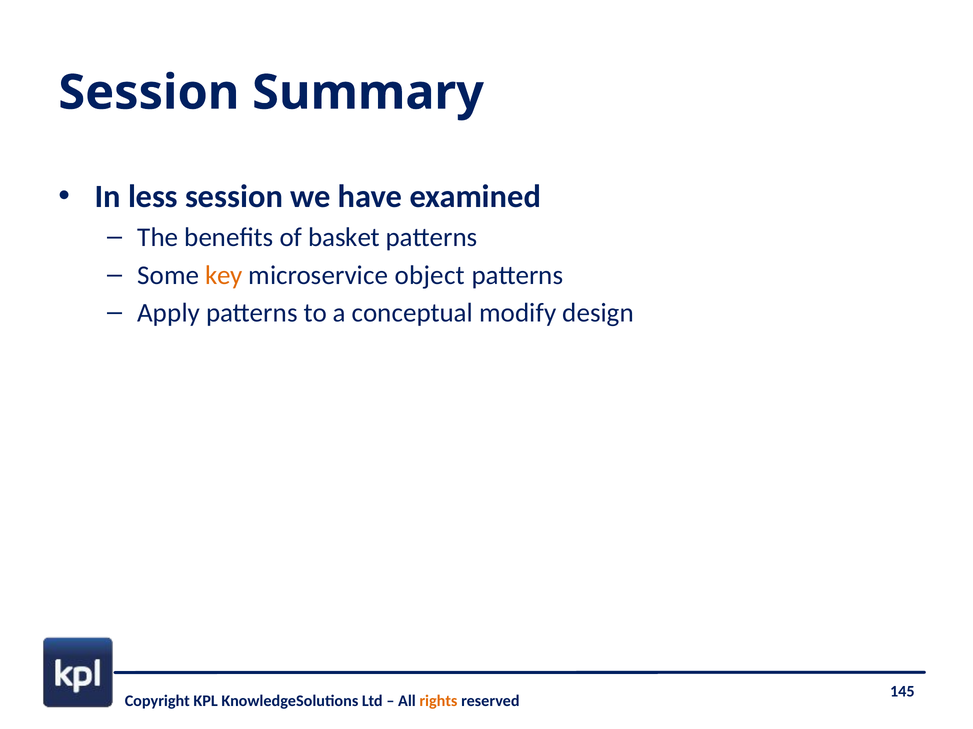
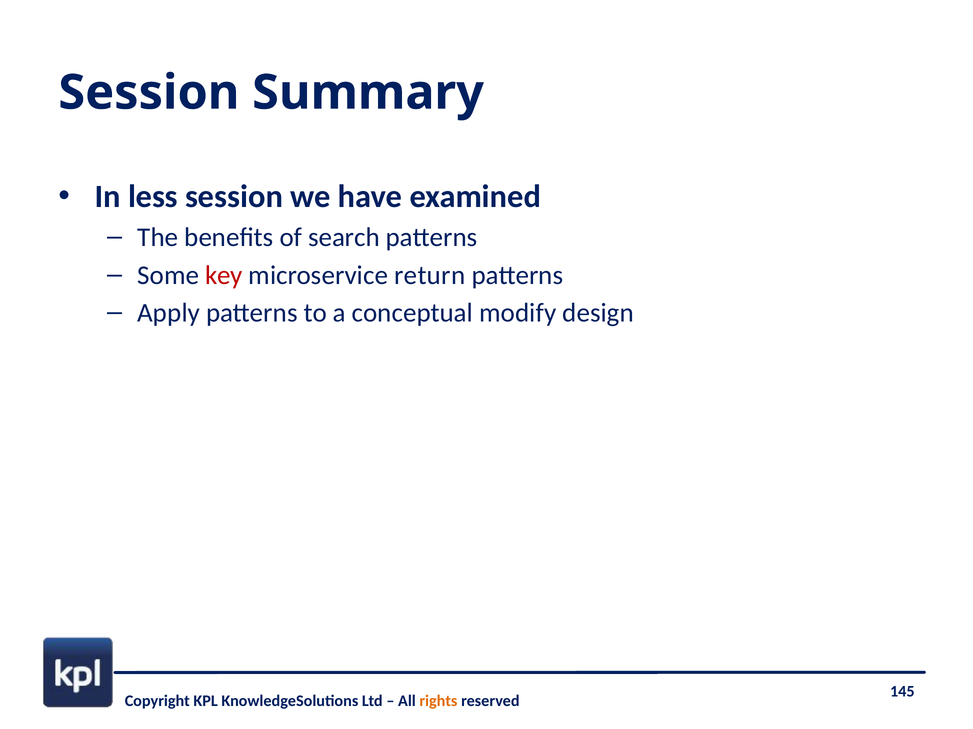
basket: basket -> search (344, 238)
key colour: orange -> red (224, 275)
object: object -> return (430, 275)
